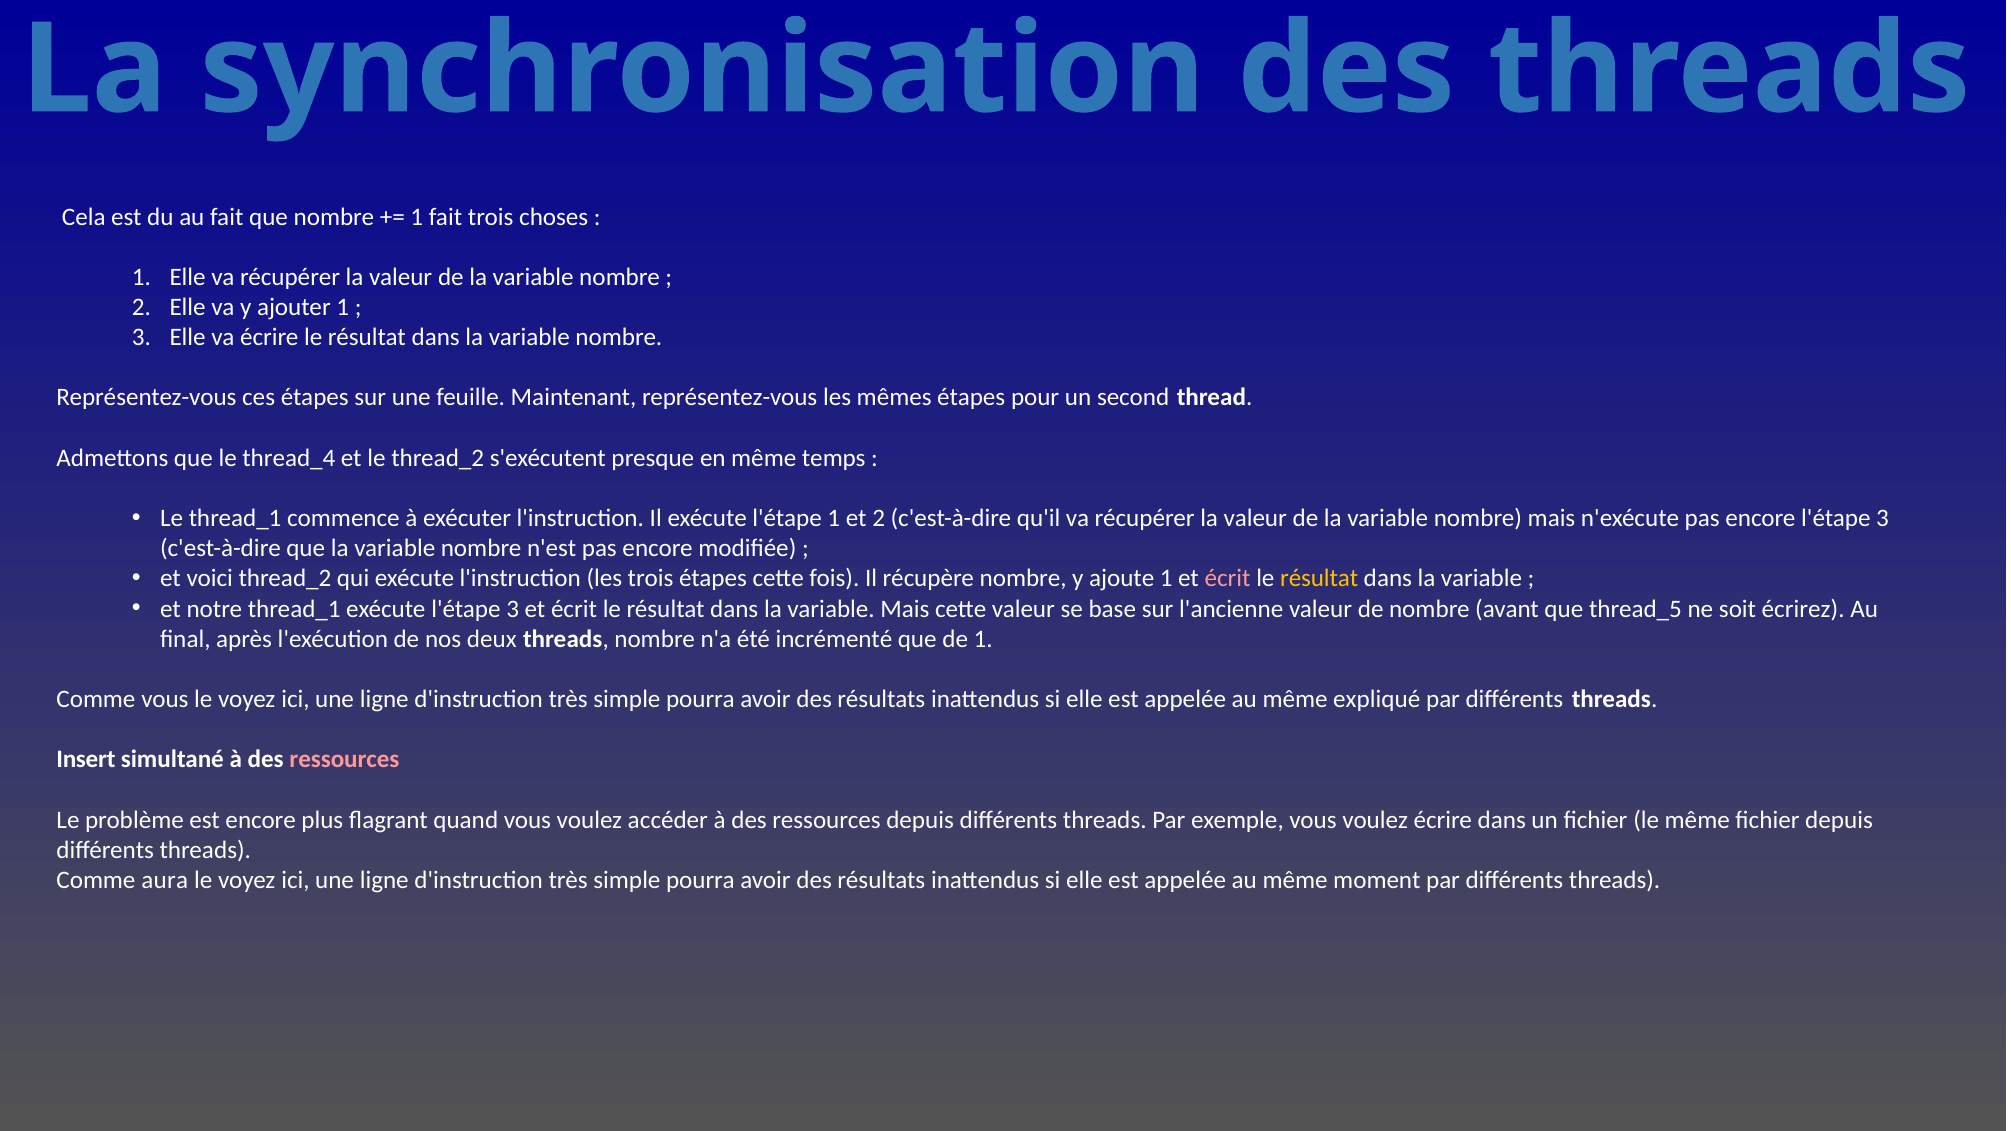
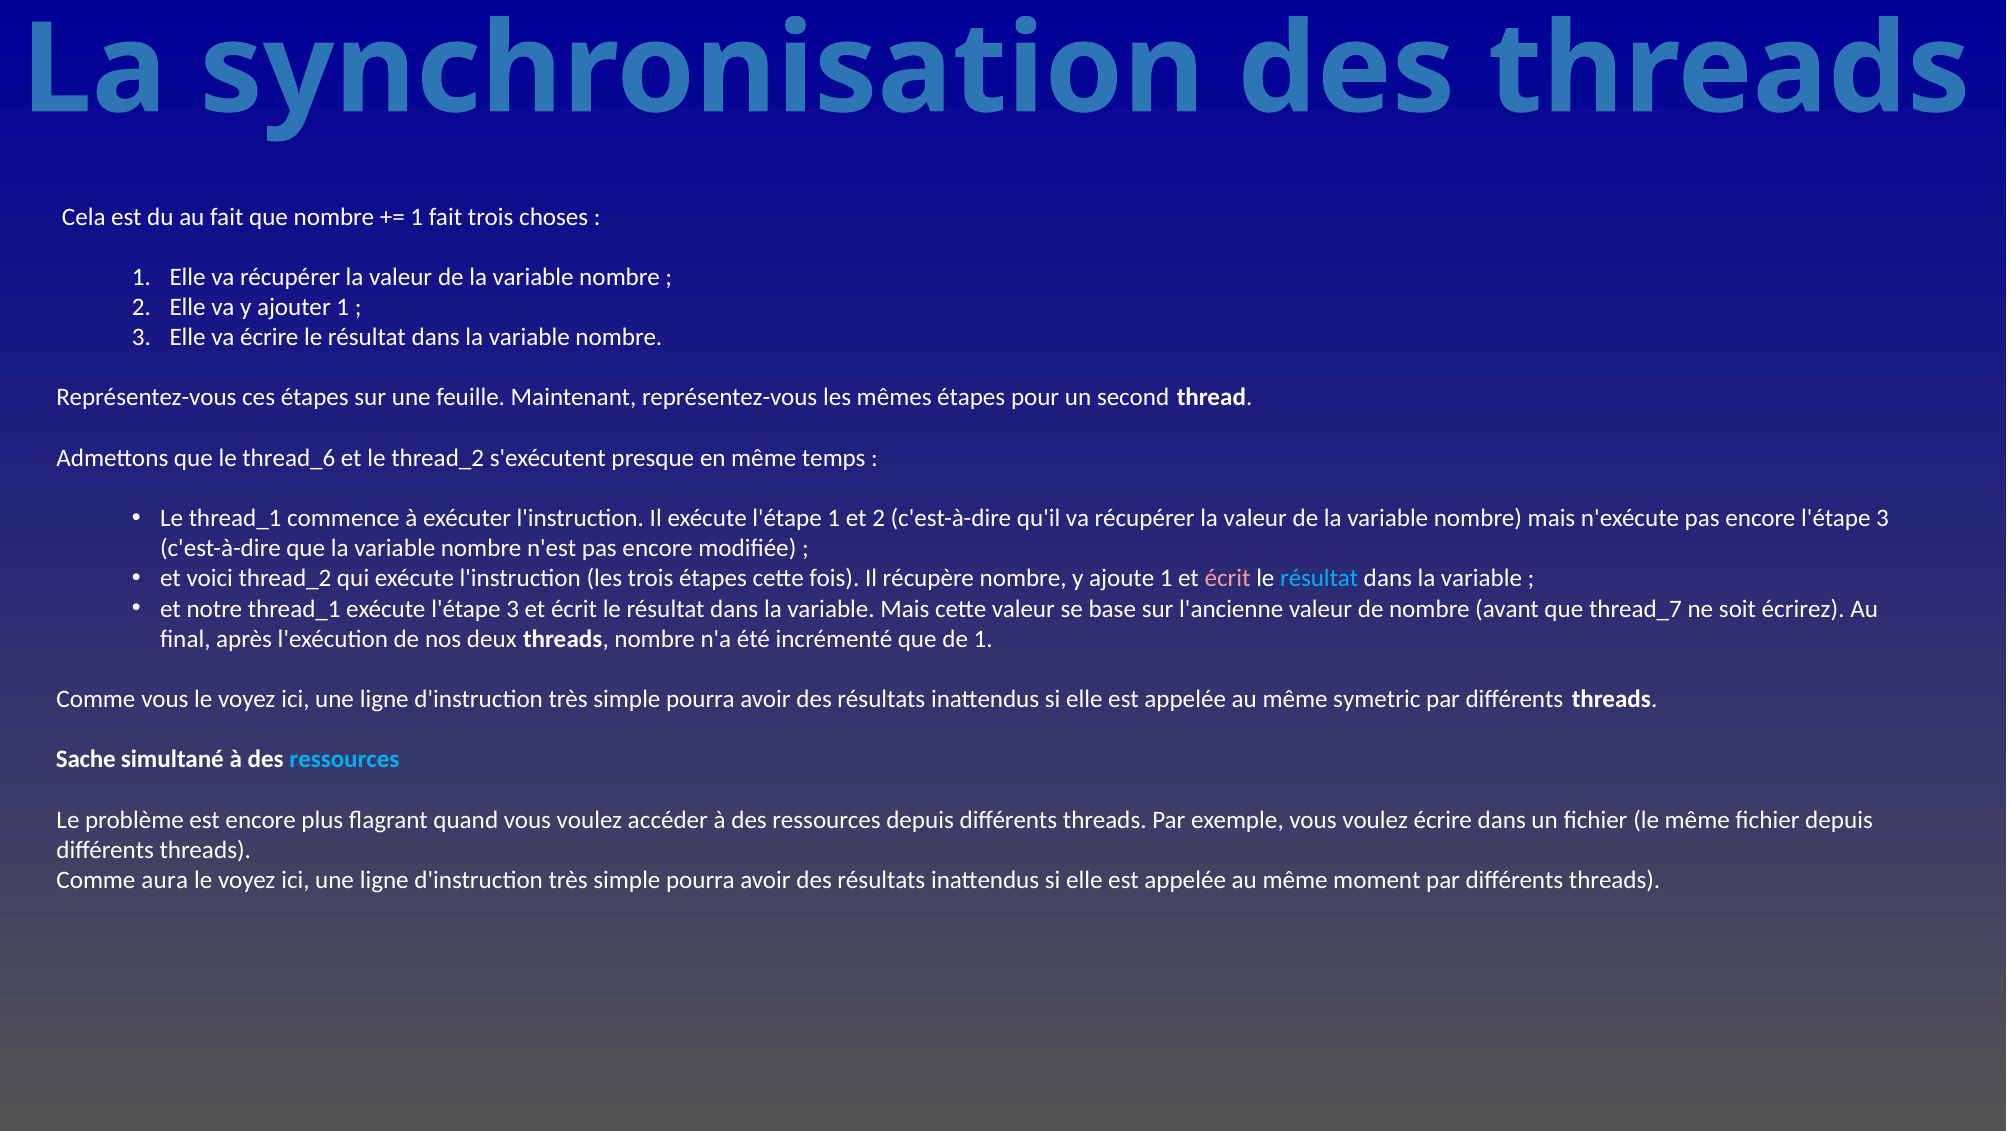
thread_4: thread_4 -> thread_6 (289, 458)
résultat colour: yellow -> light blue (1319, 579)
thread_5: thread_5 -> thread_7 (1635, 609)
expliqué: expliqué -> symetric (1377, 699)
Insert: Insert -> Sache (86, 760)
ressources colour: pink -> light blue (344, 760)
